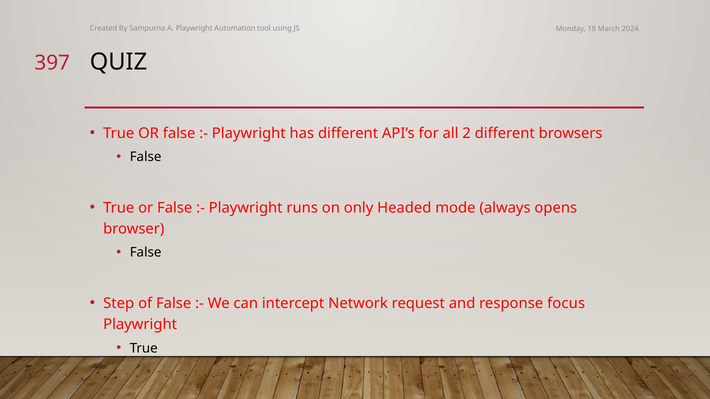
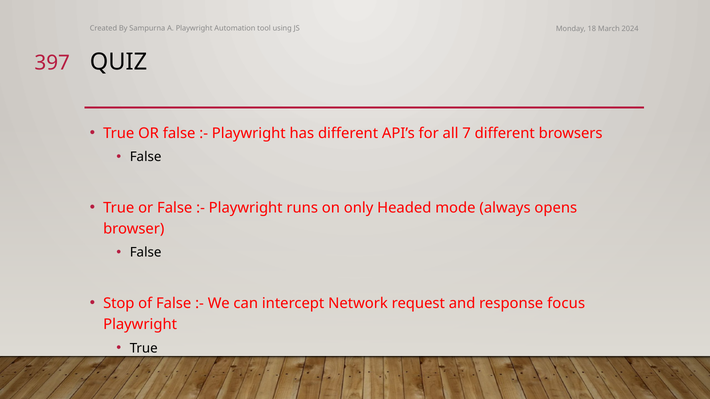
2: 2 -> 7 (467, 134)
Step: Step -> Stop (119, 304)
